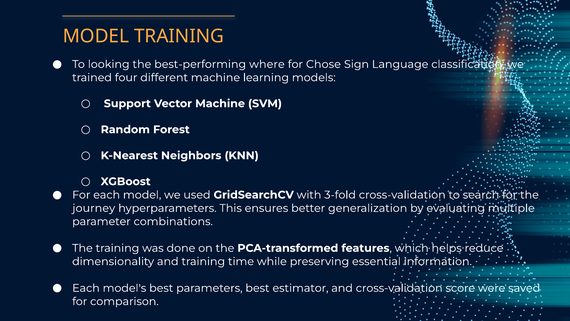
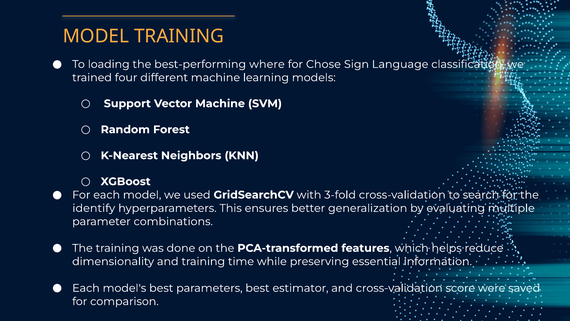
looking: looking -> loading (109, 64)
journey: journey -> identify (94, 208)
